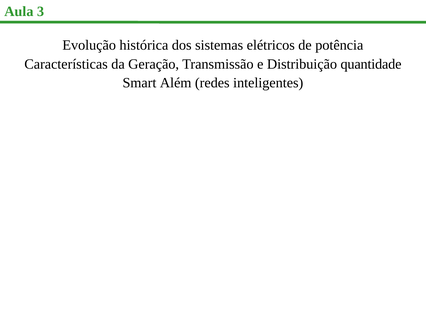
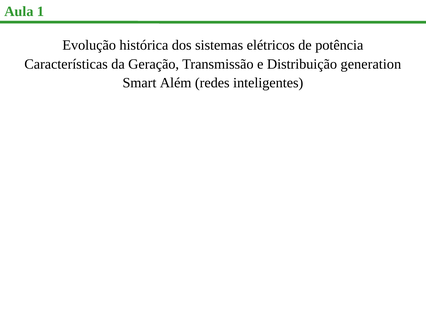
3: 3 -> 1 (41, 12)
quantidade: quantidade -> generation (371, 64)
